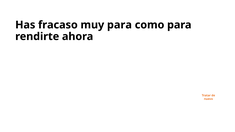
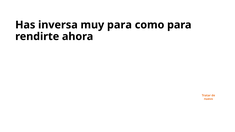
fracaso: fracaso -> inversa (58, 25)
